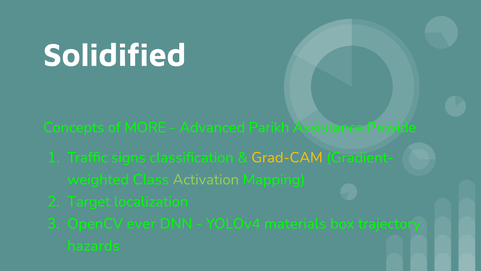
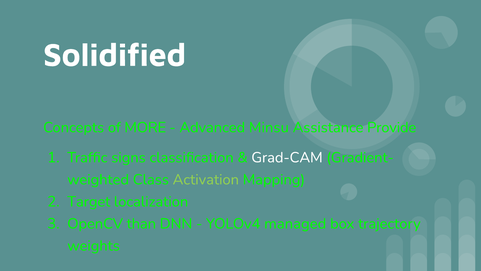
Parikh: Parikh -> Minsu (269, 127)
Grad-CAM colour: yellow -> white (287, 157)
ever: ever -> than (141, 223)
materials: materials -> managed (295, 223)
hazards: hazards -> weights (94, 245)
